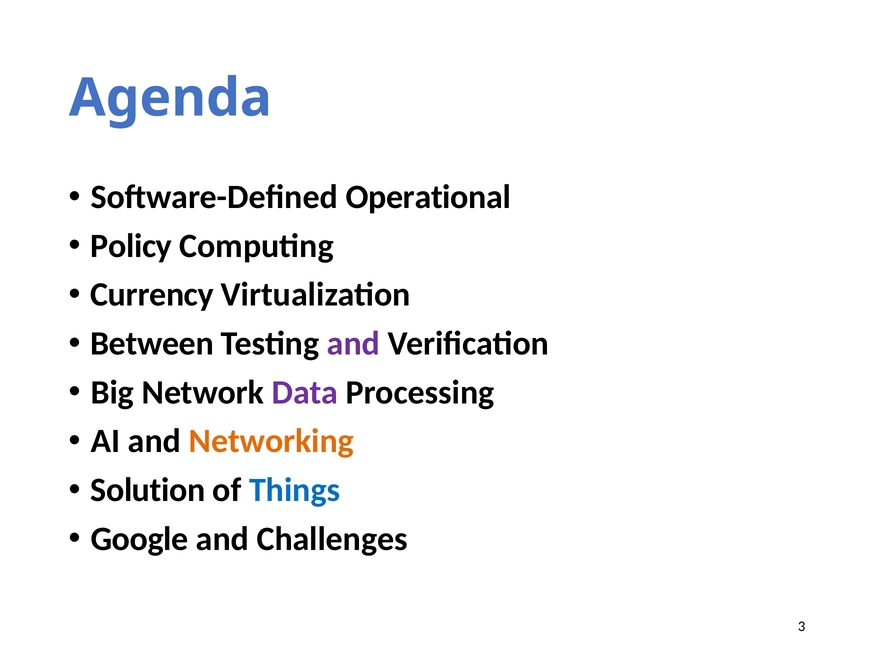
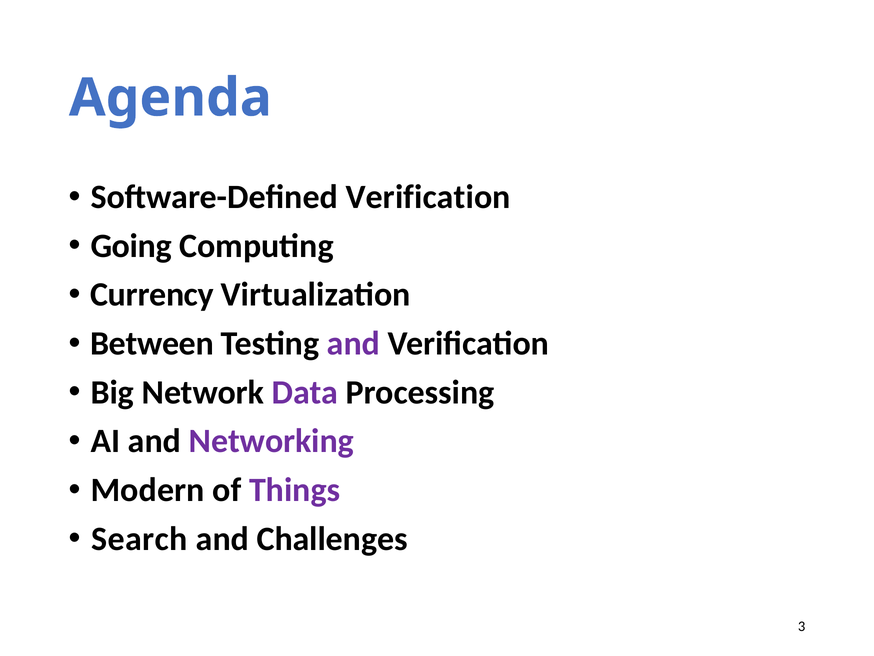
Software-Defined Operational: Operational -> Verification (428, 197)
Policy: Policy -> Going (131, 246)
Networking colour: orange -> purple (271, 441)
Solution: Solution -> Modern (148, 490)
Things colour: blue -> purple (295, 490)
Google: Google -> Search (139, 539)
